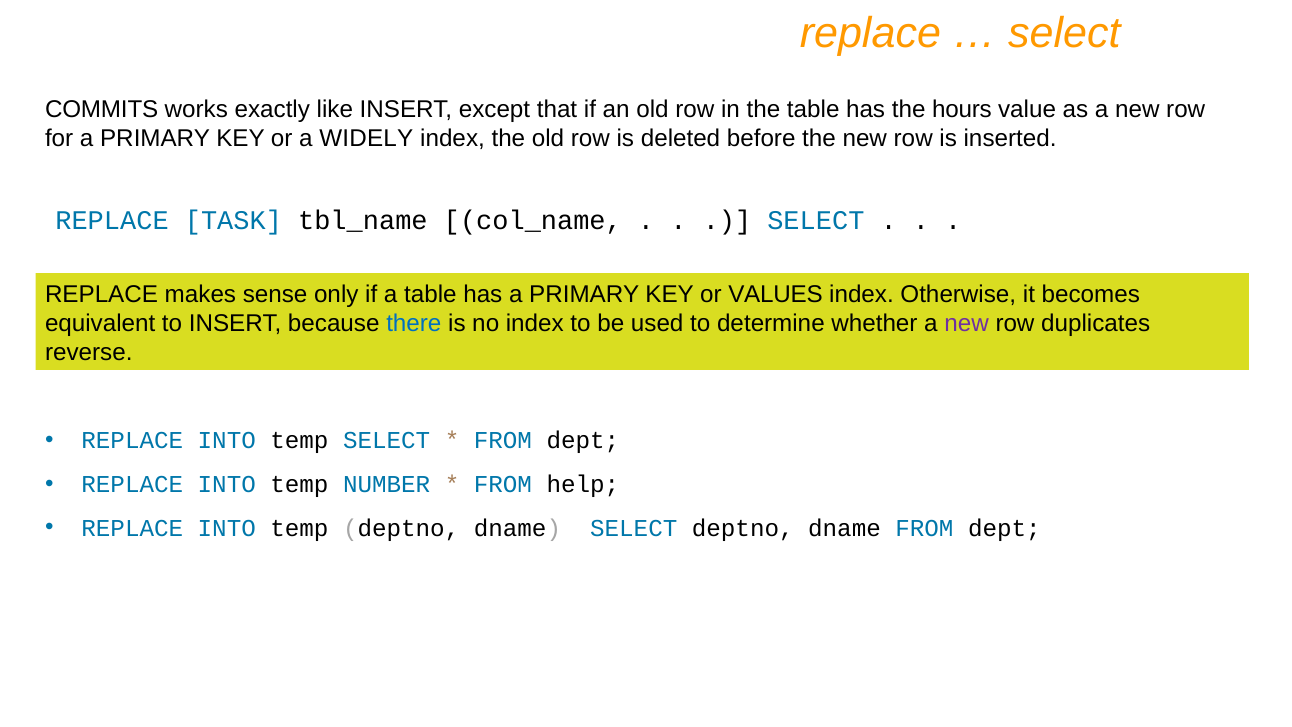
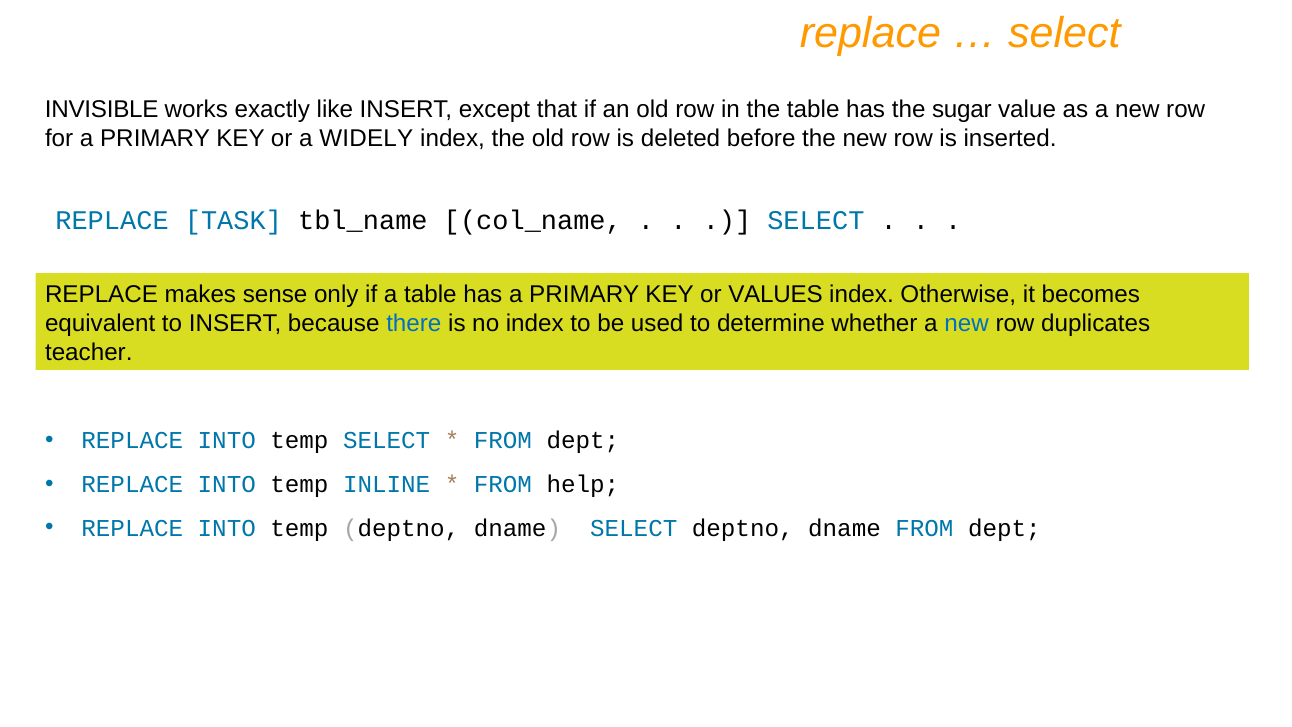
COMMITS: COMMITS -> INVISIBLE (102, 110)
hours: hours -> sugar (962, 110)
new colour: purple -> blue (967, 323)
reverse: reverse -> teacher (89, 352)
NUMBER: NUMBER -> INLINE (387, 484)
